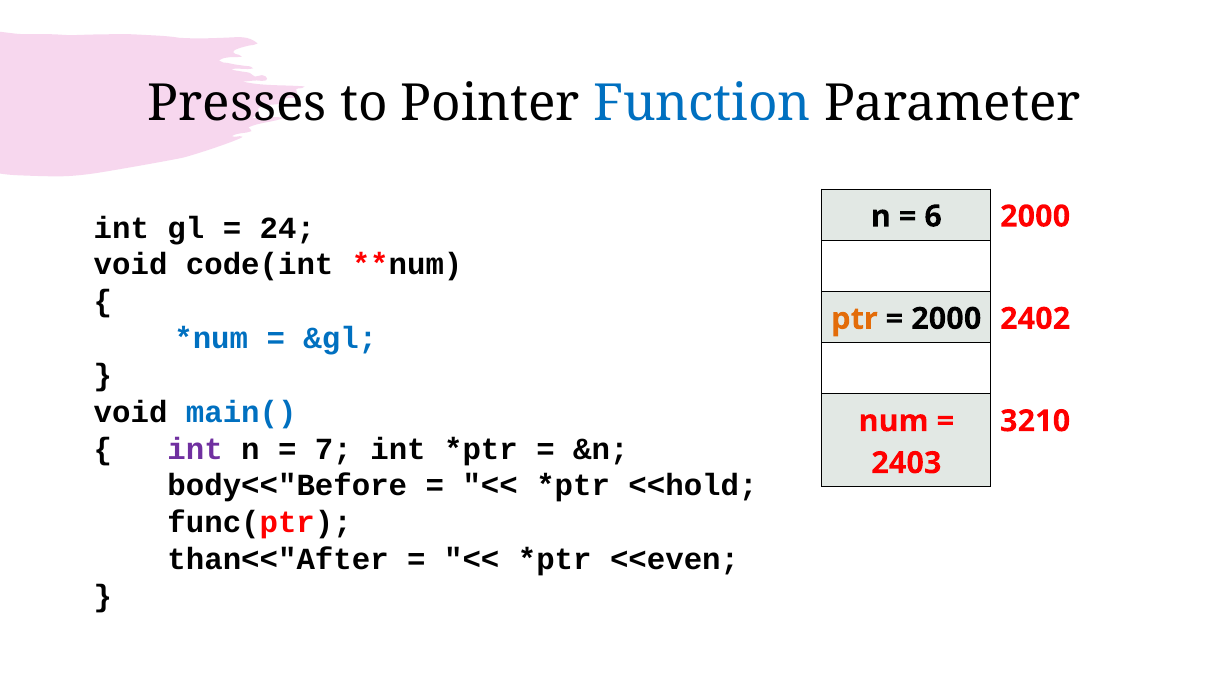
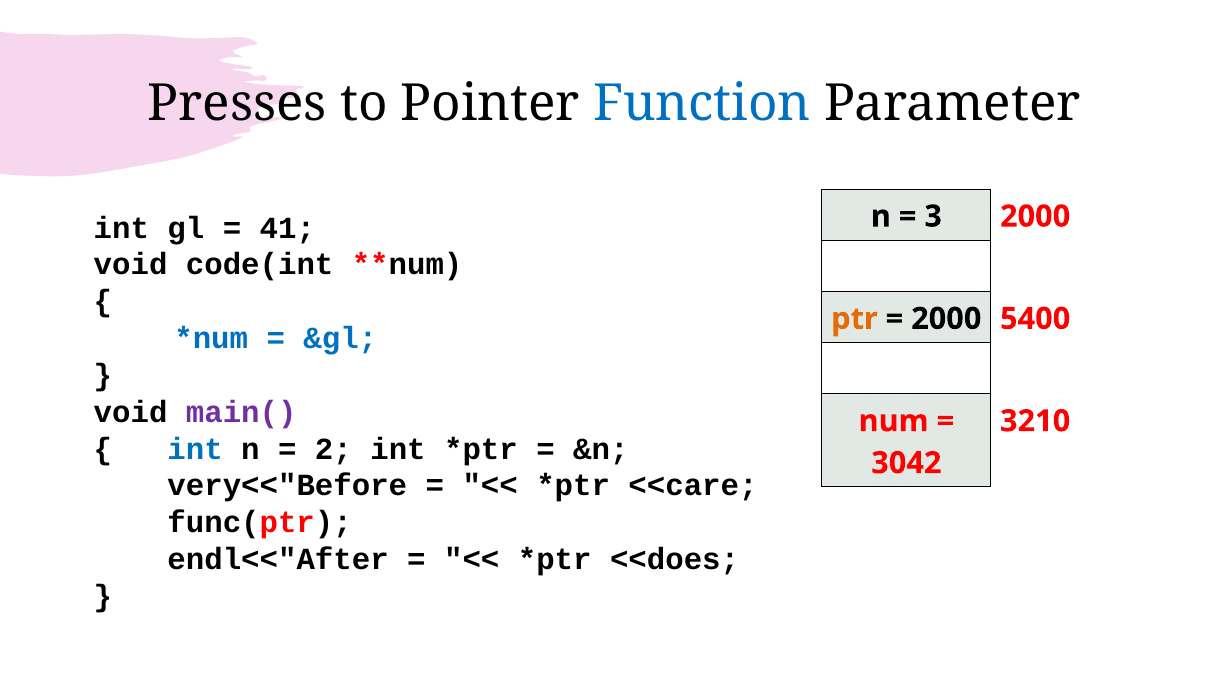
6: 6 -> 3 (933, 216)
24: 24 -> 41 (287, 228)
2402: 2402 -> 5400 (1035, 319)
main( colour: blue -> purple (241, 412)
int colour: purple -> blue (195, 449)
7: 7 -> 2 (333, 449)
2403: 2403 -> 3042 (906, 463)
body<<"Before: body<<"Before -> very<<"Before (287, 486)
<<hold: <<hold -> <<care (693, 486)
than<<"After: than<<"After -> endl<<"After (278, 560)
<<even: <<even -> <<does (675, 560)
